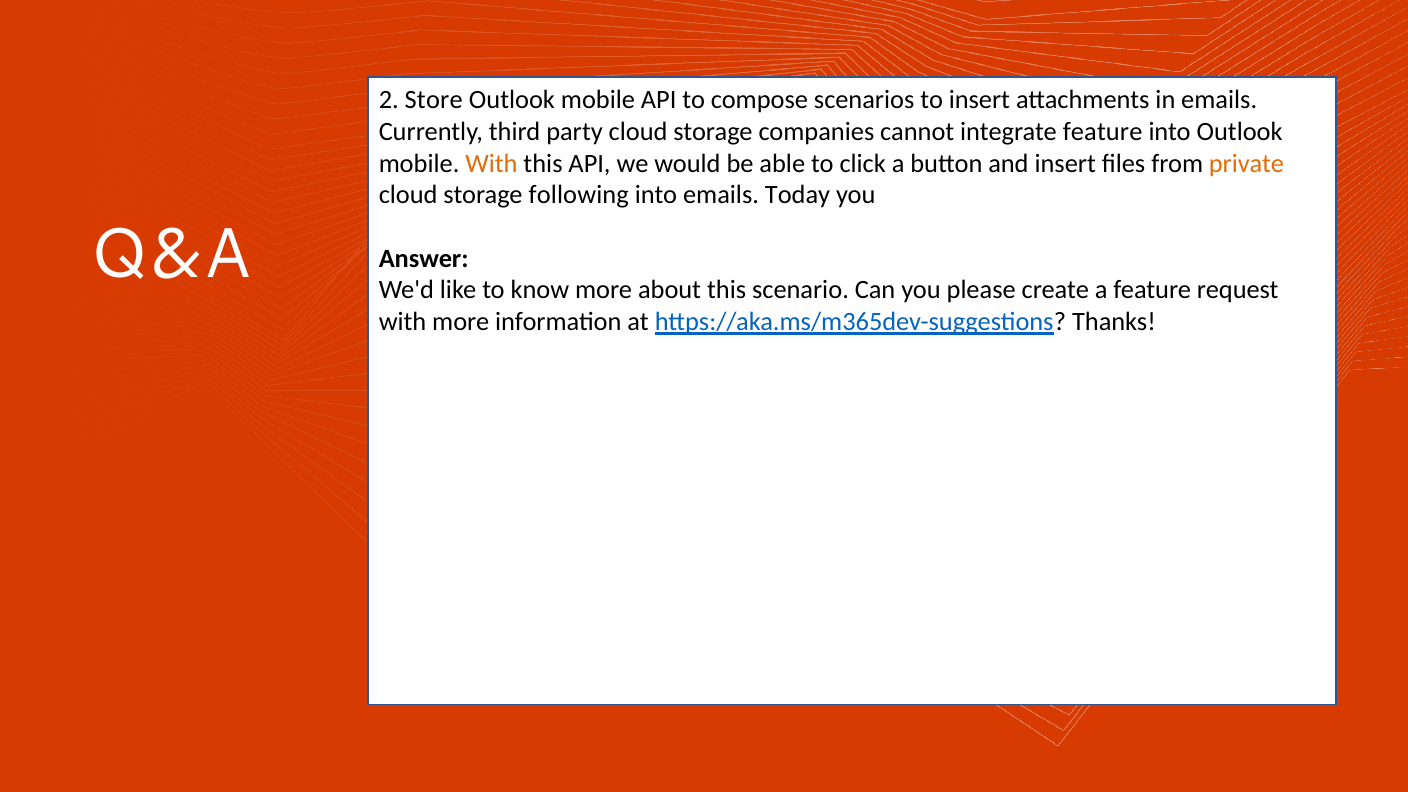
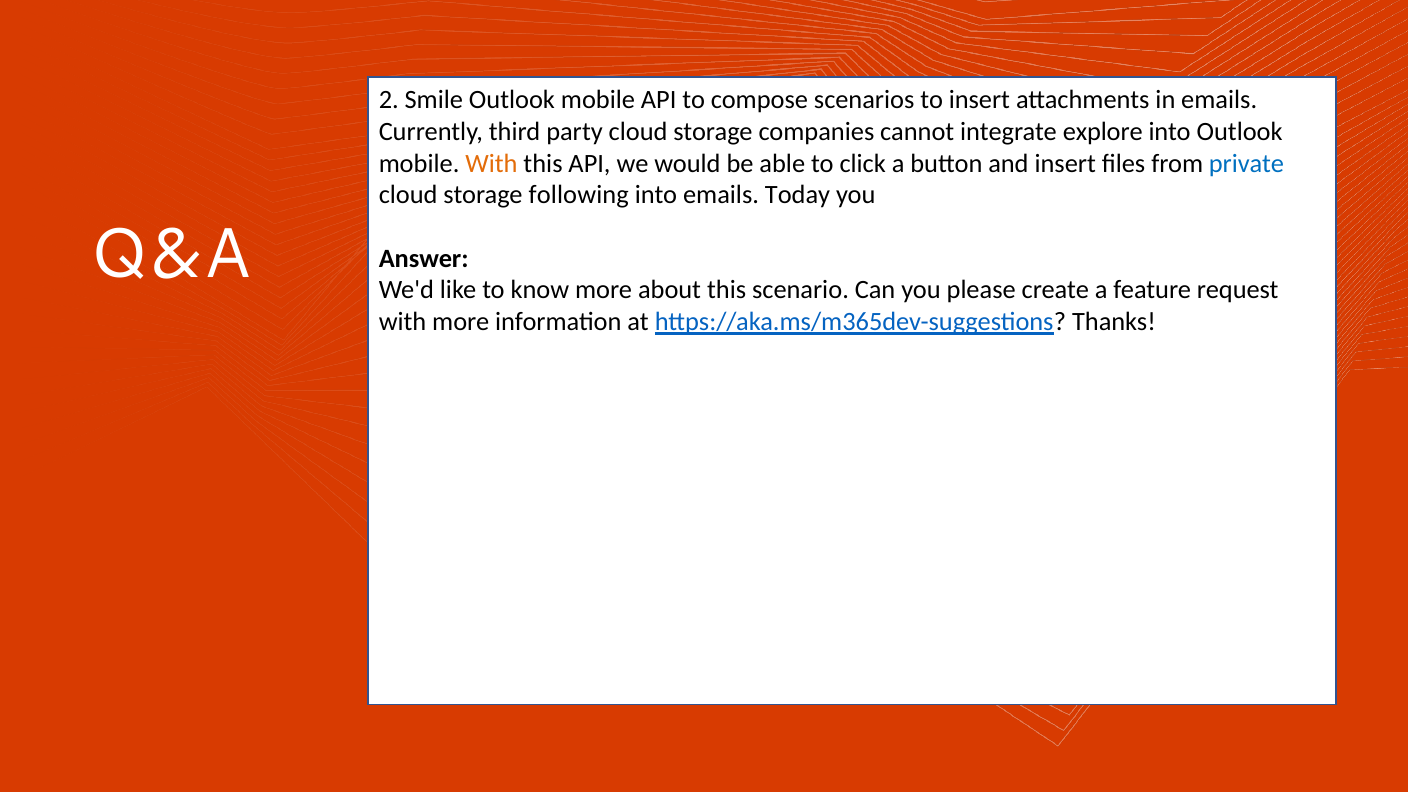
Store: Store -> Smile (434, 100)
integrate feature: feature -> explore (1103, 132)
private colour: orange -> blue (1246, 164)
